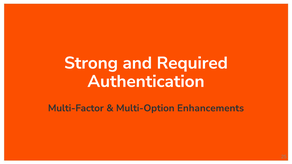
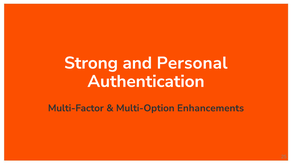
Required: Required -> Personal (192, 63)
